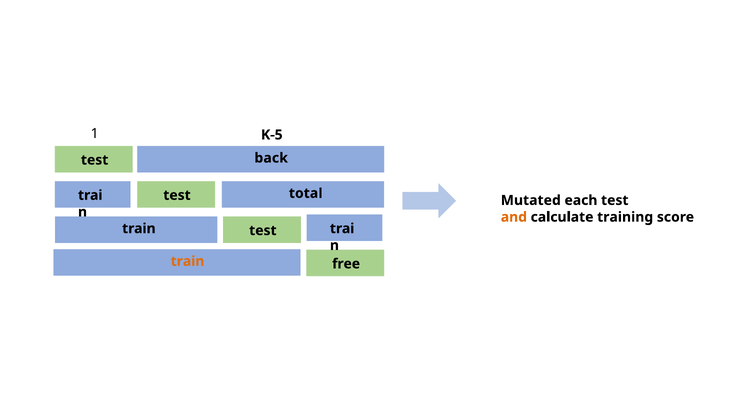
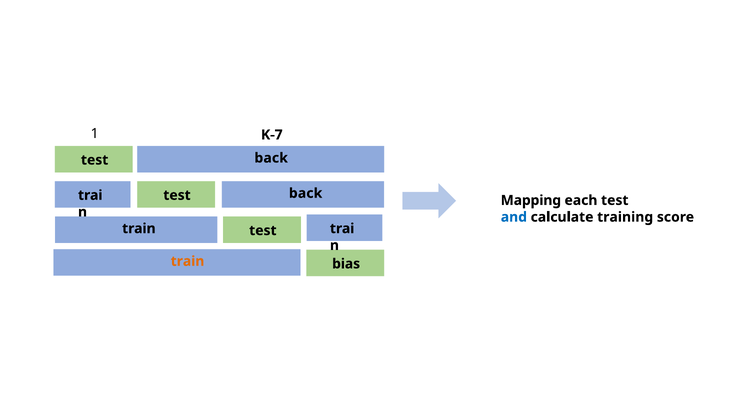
K-5: K-5 -> K-7 (272, 135)
total: total -> back (306, 193)
Mutated: Mutated -> Mapping (531, 200)
and colour: orange -> blue (514, 217)
free: free -> bias (346, 264)
